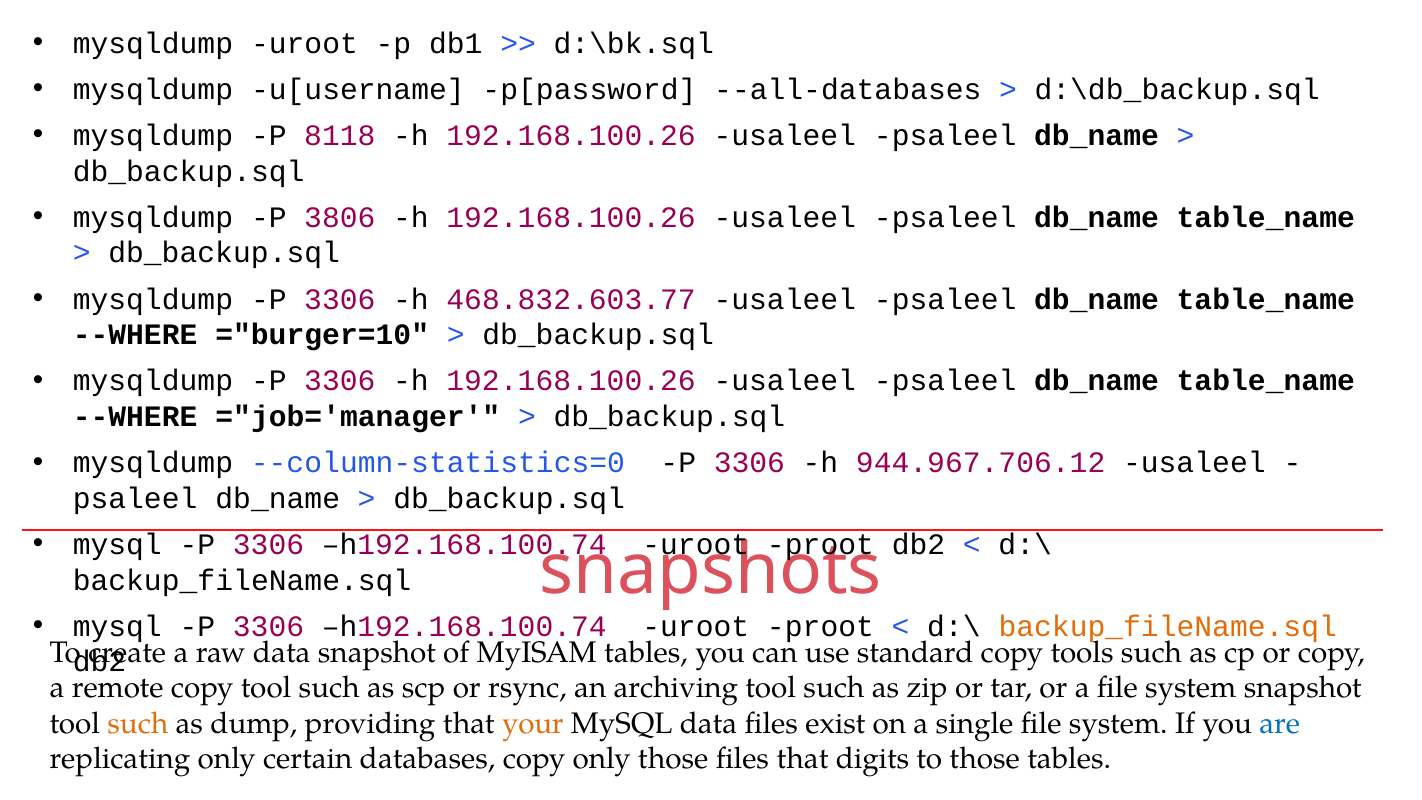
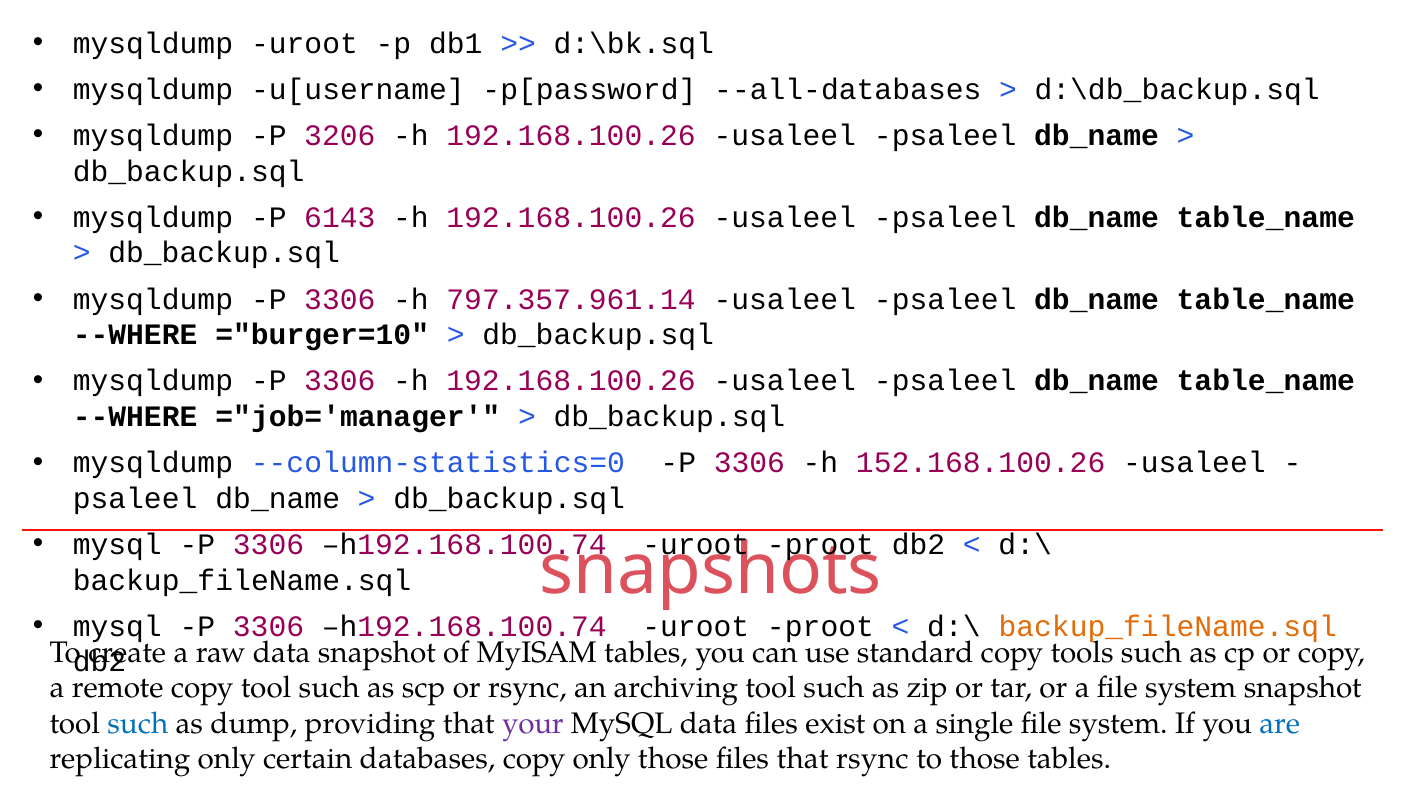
8118: 8118 -> 3206 (340, 136)
3806: 3806 -> 6143 (340, 218)
468.832.603.77: 468.832.603.77 -> 797.357.961.14 (571, 299)
944.967.706.12: 944.967.706.12 -> 152.168.100.26 (981, 463)
such colour: orange -> blue (138, 723)
your colour: orange -> purple (533, 723)
that digits: digits -> rsync (872, 759)
